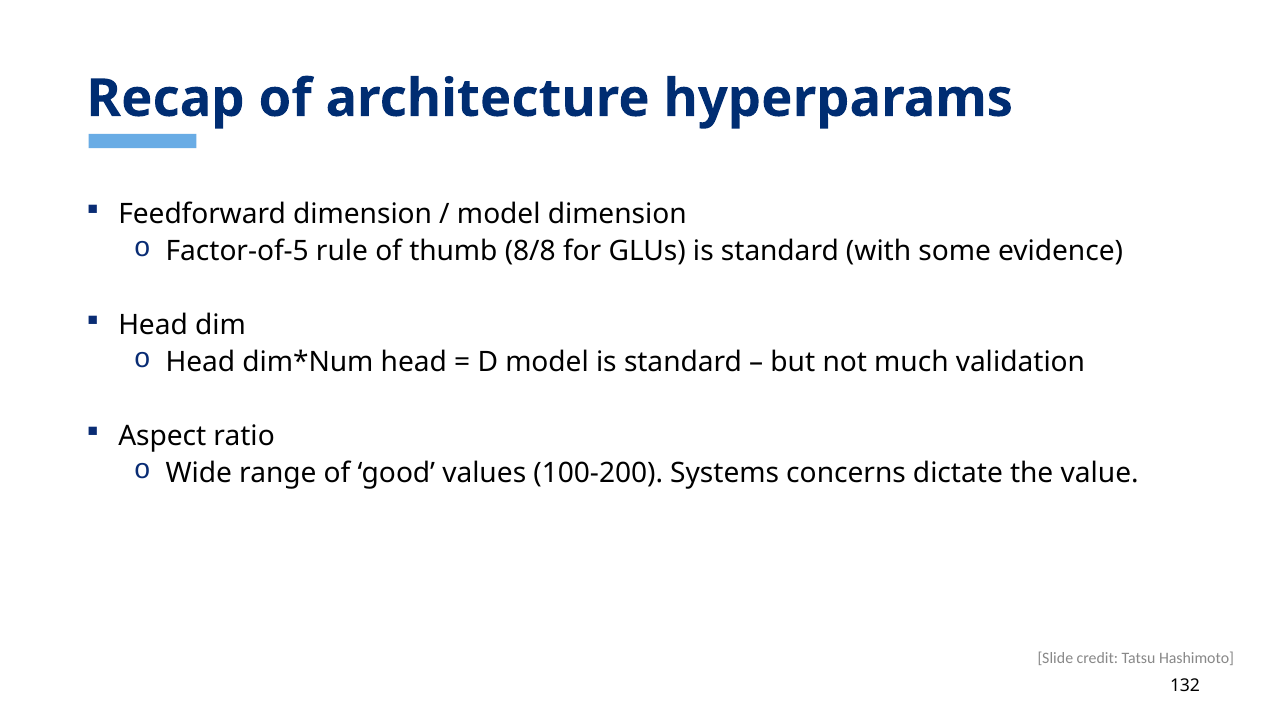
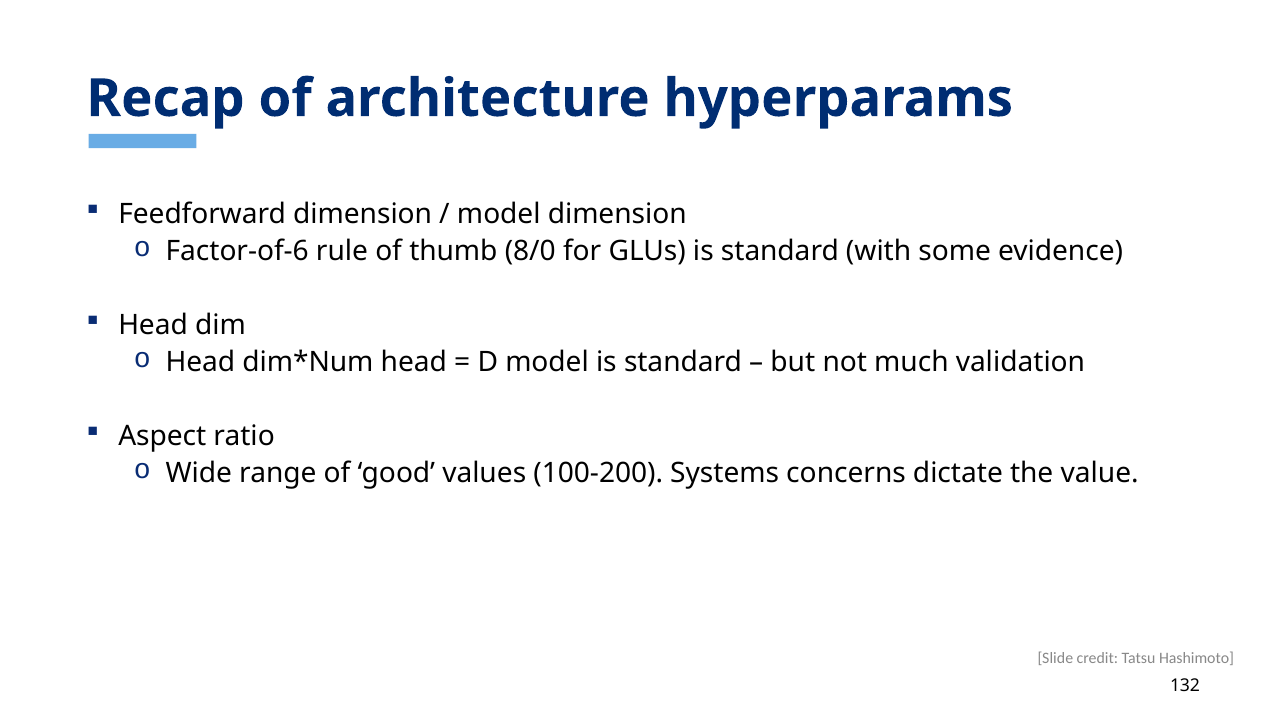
Factor-of-5: Factor-of-5 -> Factor-of-6 (237, 251)
8/8: 8/8 -> 8/0 (530, 251)
